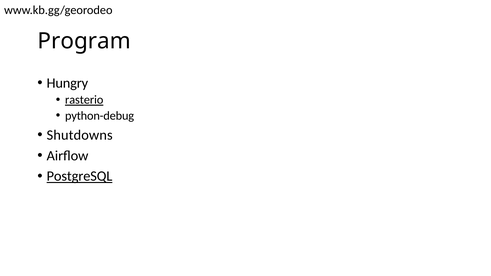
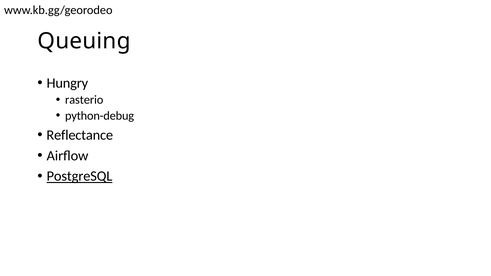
Program: Program -> Queuing (84, 41)
rasterio underline: present -> none (84, 100)
Shutdowns: Shutdowns -> Reflectance (80, 135)
